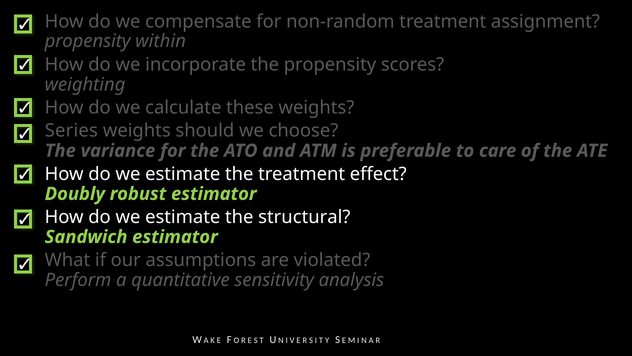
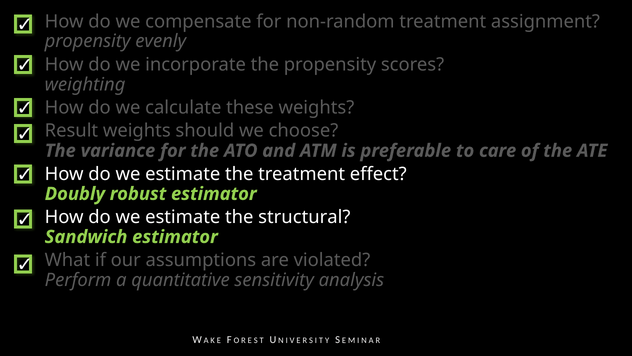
within: within -> evenly (161, 41)
Series: Series -> Result (71, 131)
